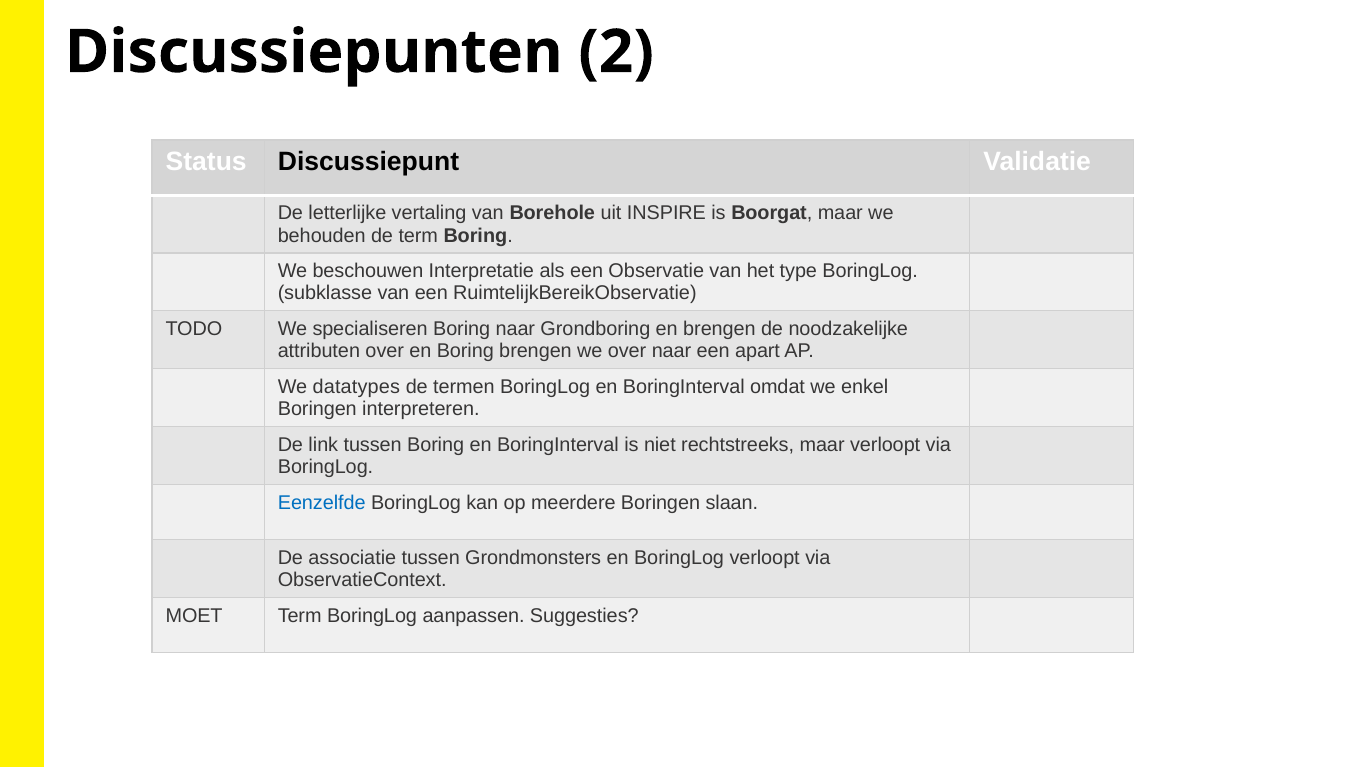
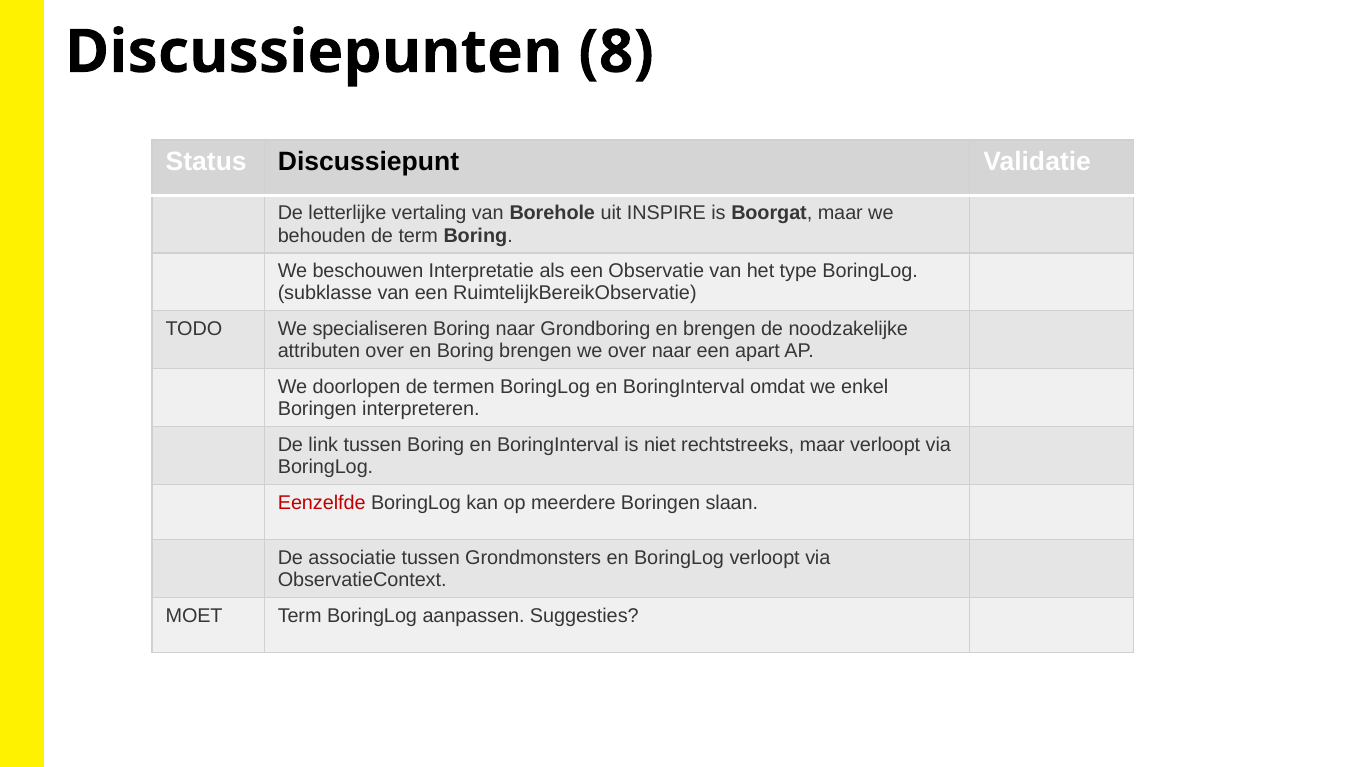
2: 2 -> 8 (616, 52)
datatypes: datatypes -> doorlopen (356, 387)
Eenzelfde colour: blue -> red (322, 502)
